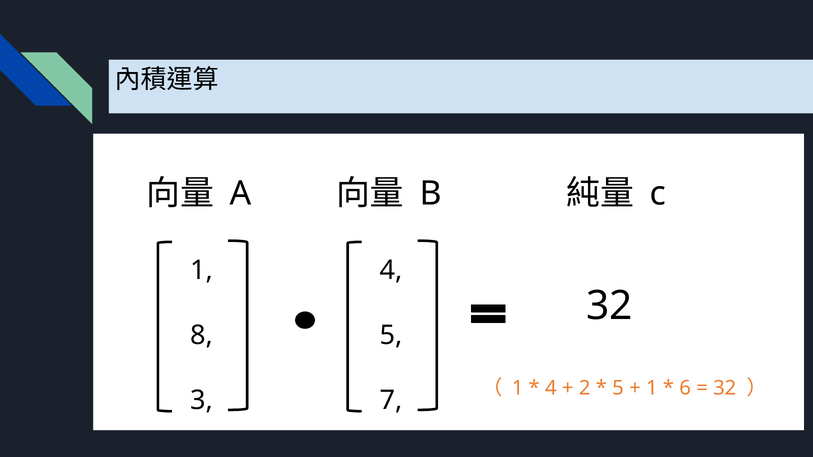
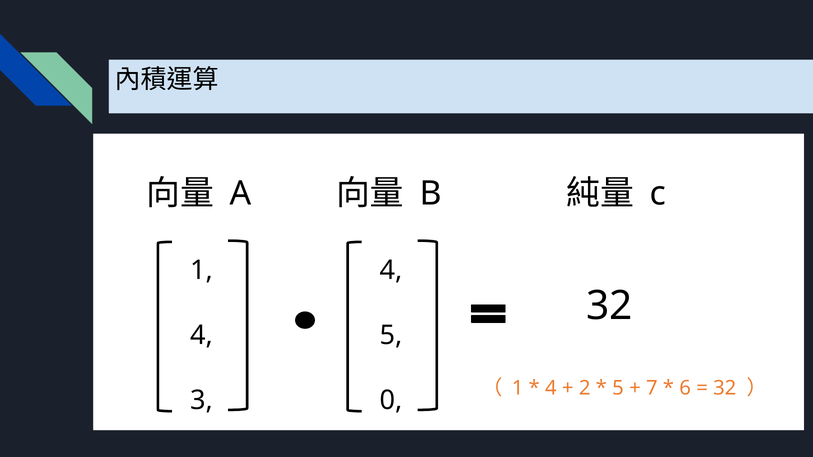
8: 8 -> 4 (202, 336)
1: 1 -> 7 (652, 388)
7: 7 -> 0 (391, 401)
